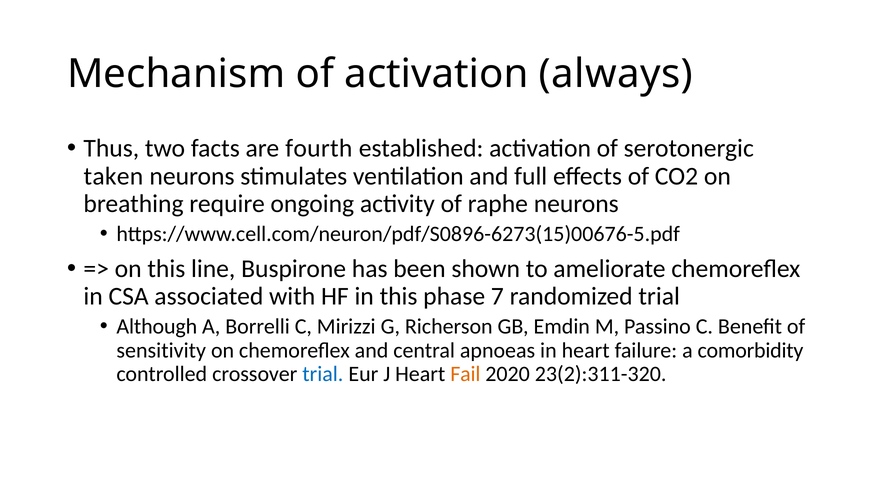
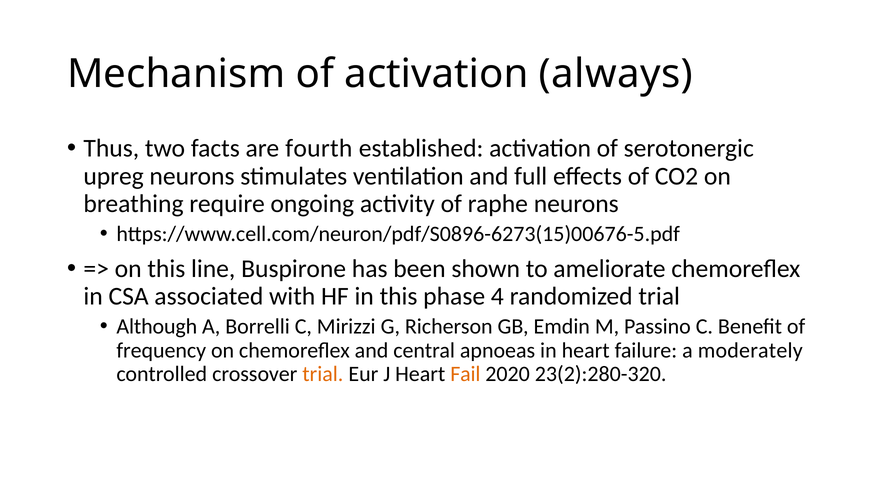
taken: taken -> upreg (114, 176)
7: 7 -> 4 (497, 297)
sensitivity: sensitivity -> frequency (161, 351)
comorbidity: comorbidity -> moderately (750, 351)
trial colour: blue -> orange (323, 374)
23(2):311-320: 23(2):311-320 -> 23(2):280-320 (601, 374)
